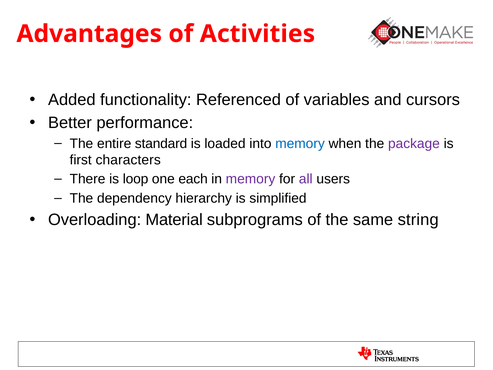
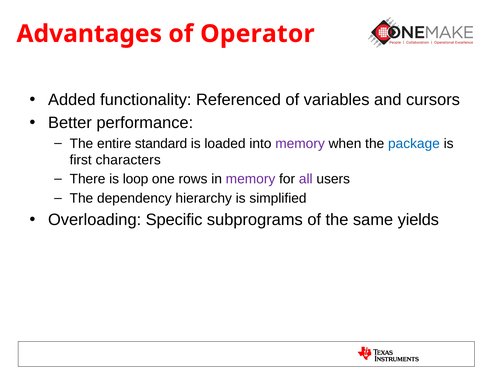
Activities: Activities -> Operator (257, 34)
memory colour: blue -> purple (300, 143)
package colour: purple -> blue (414, 143)
each: each -> rows (193, 179)
Material: Material -> Specific (174, 220)
string: string -> yields (418, 220)
